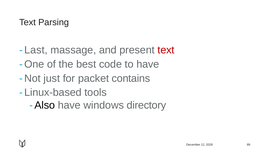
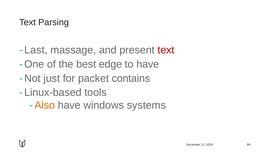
code: code -> edge (111, 64)
Also colour: black -> orange (45, 106)
directory: directory -> systems (146, 106)
